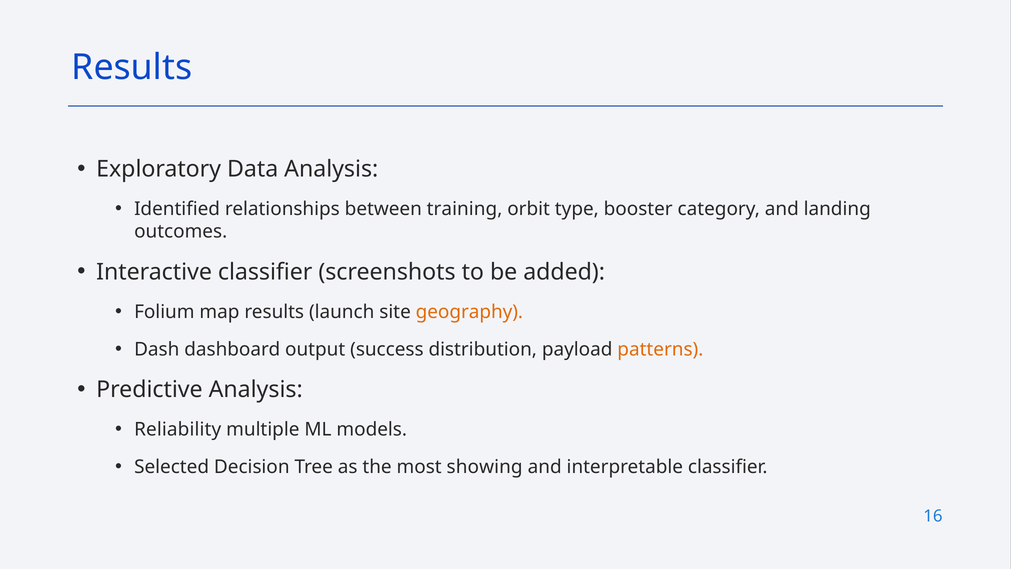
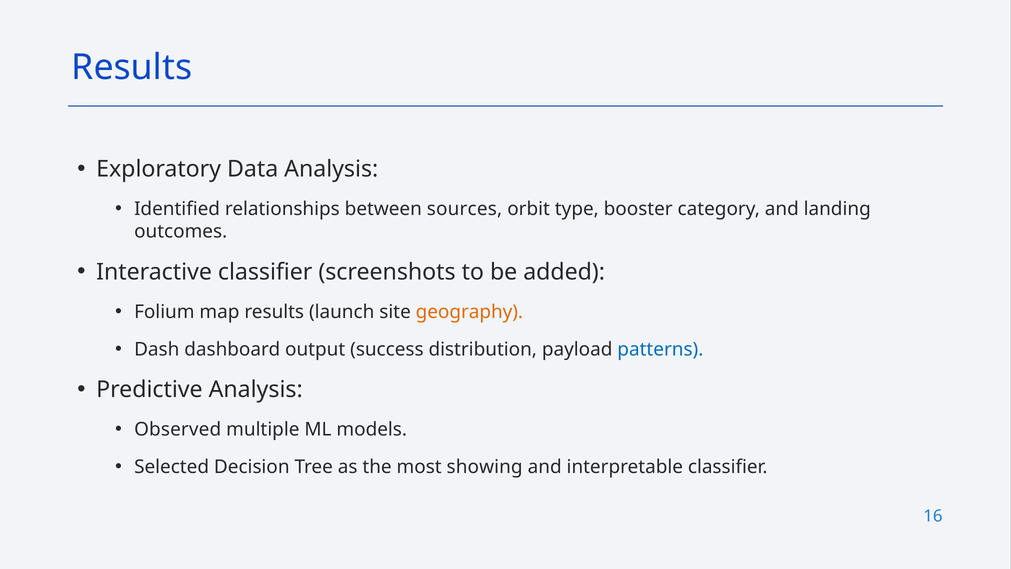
training: training -> sources (464, 209)
patterns colour: orange -> blue (660, 349)
Reliability: Reliability -> Observed (178, 429)
